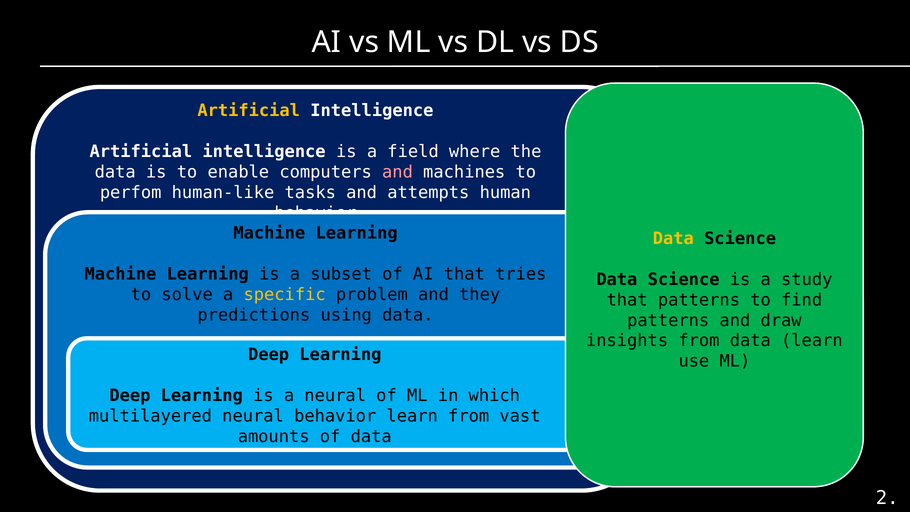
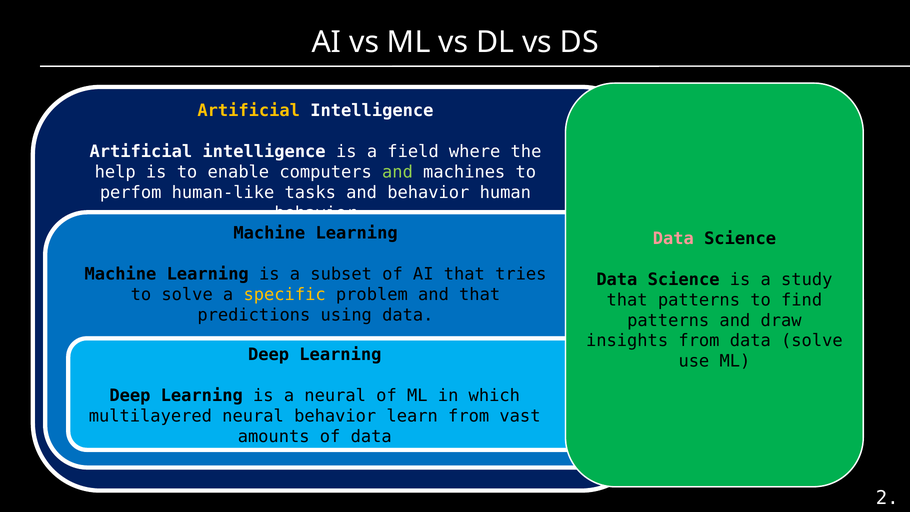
data: data -> help (115, 172)
and colour: pink -> light green (398, 172)
and attempts: attempts -> behavior (428, 193)
Data colour: yellow -> pink (673, 238)
and they: they -> that (480, 294)
data learn: learn -> solve (812, 341)
